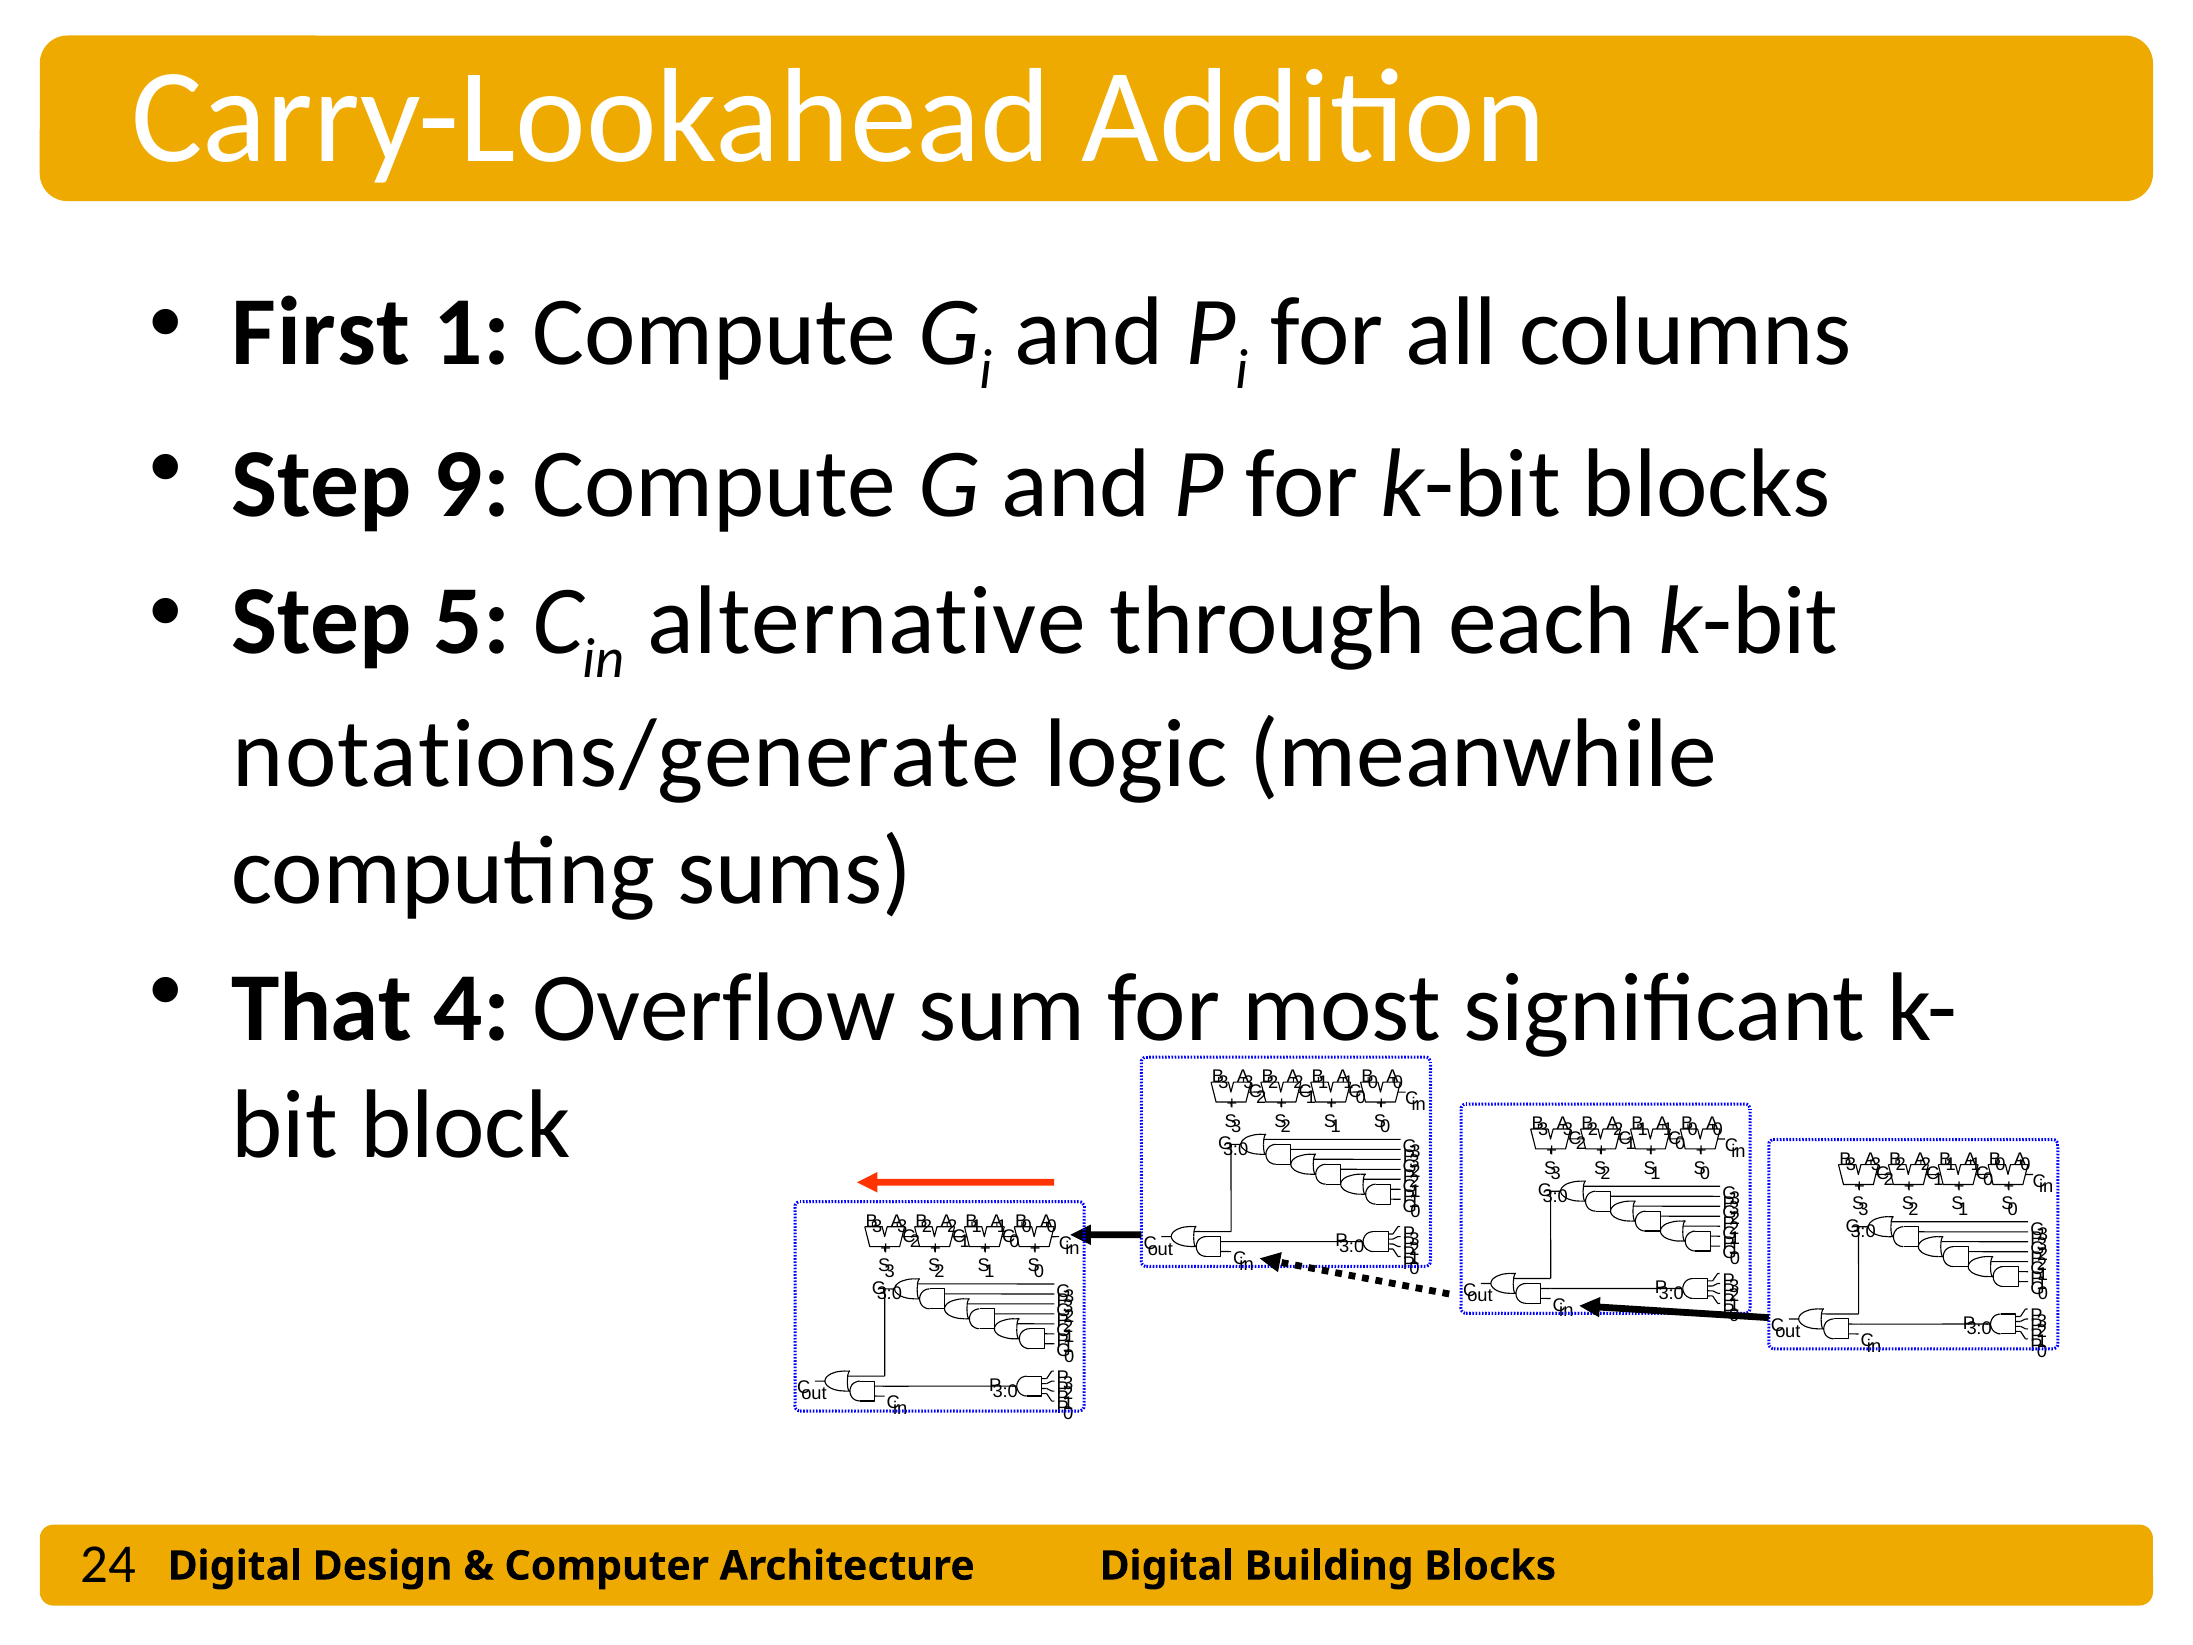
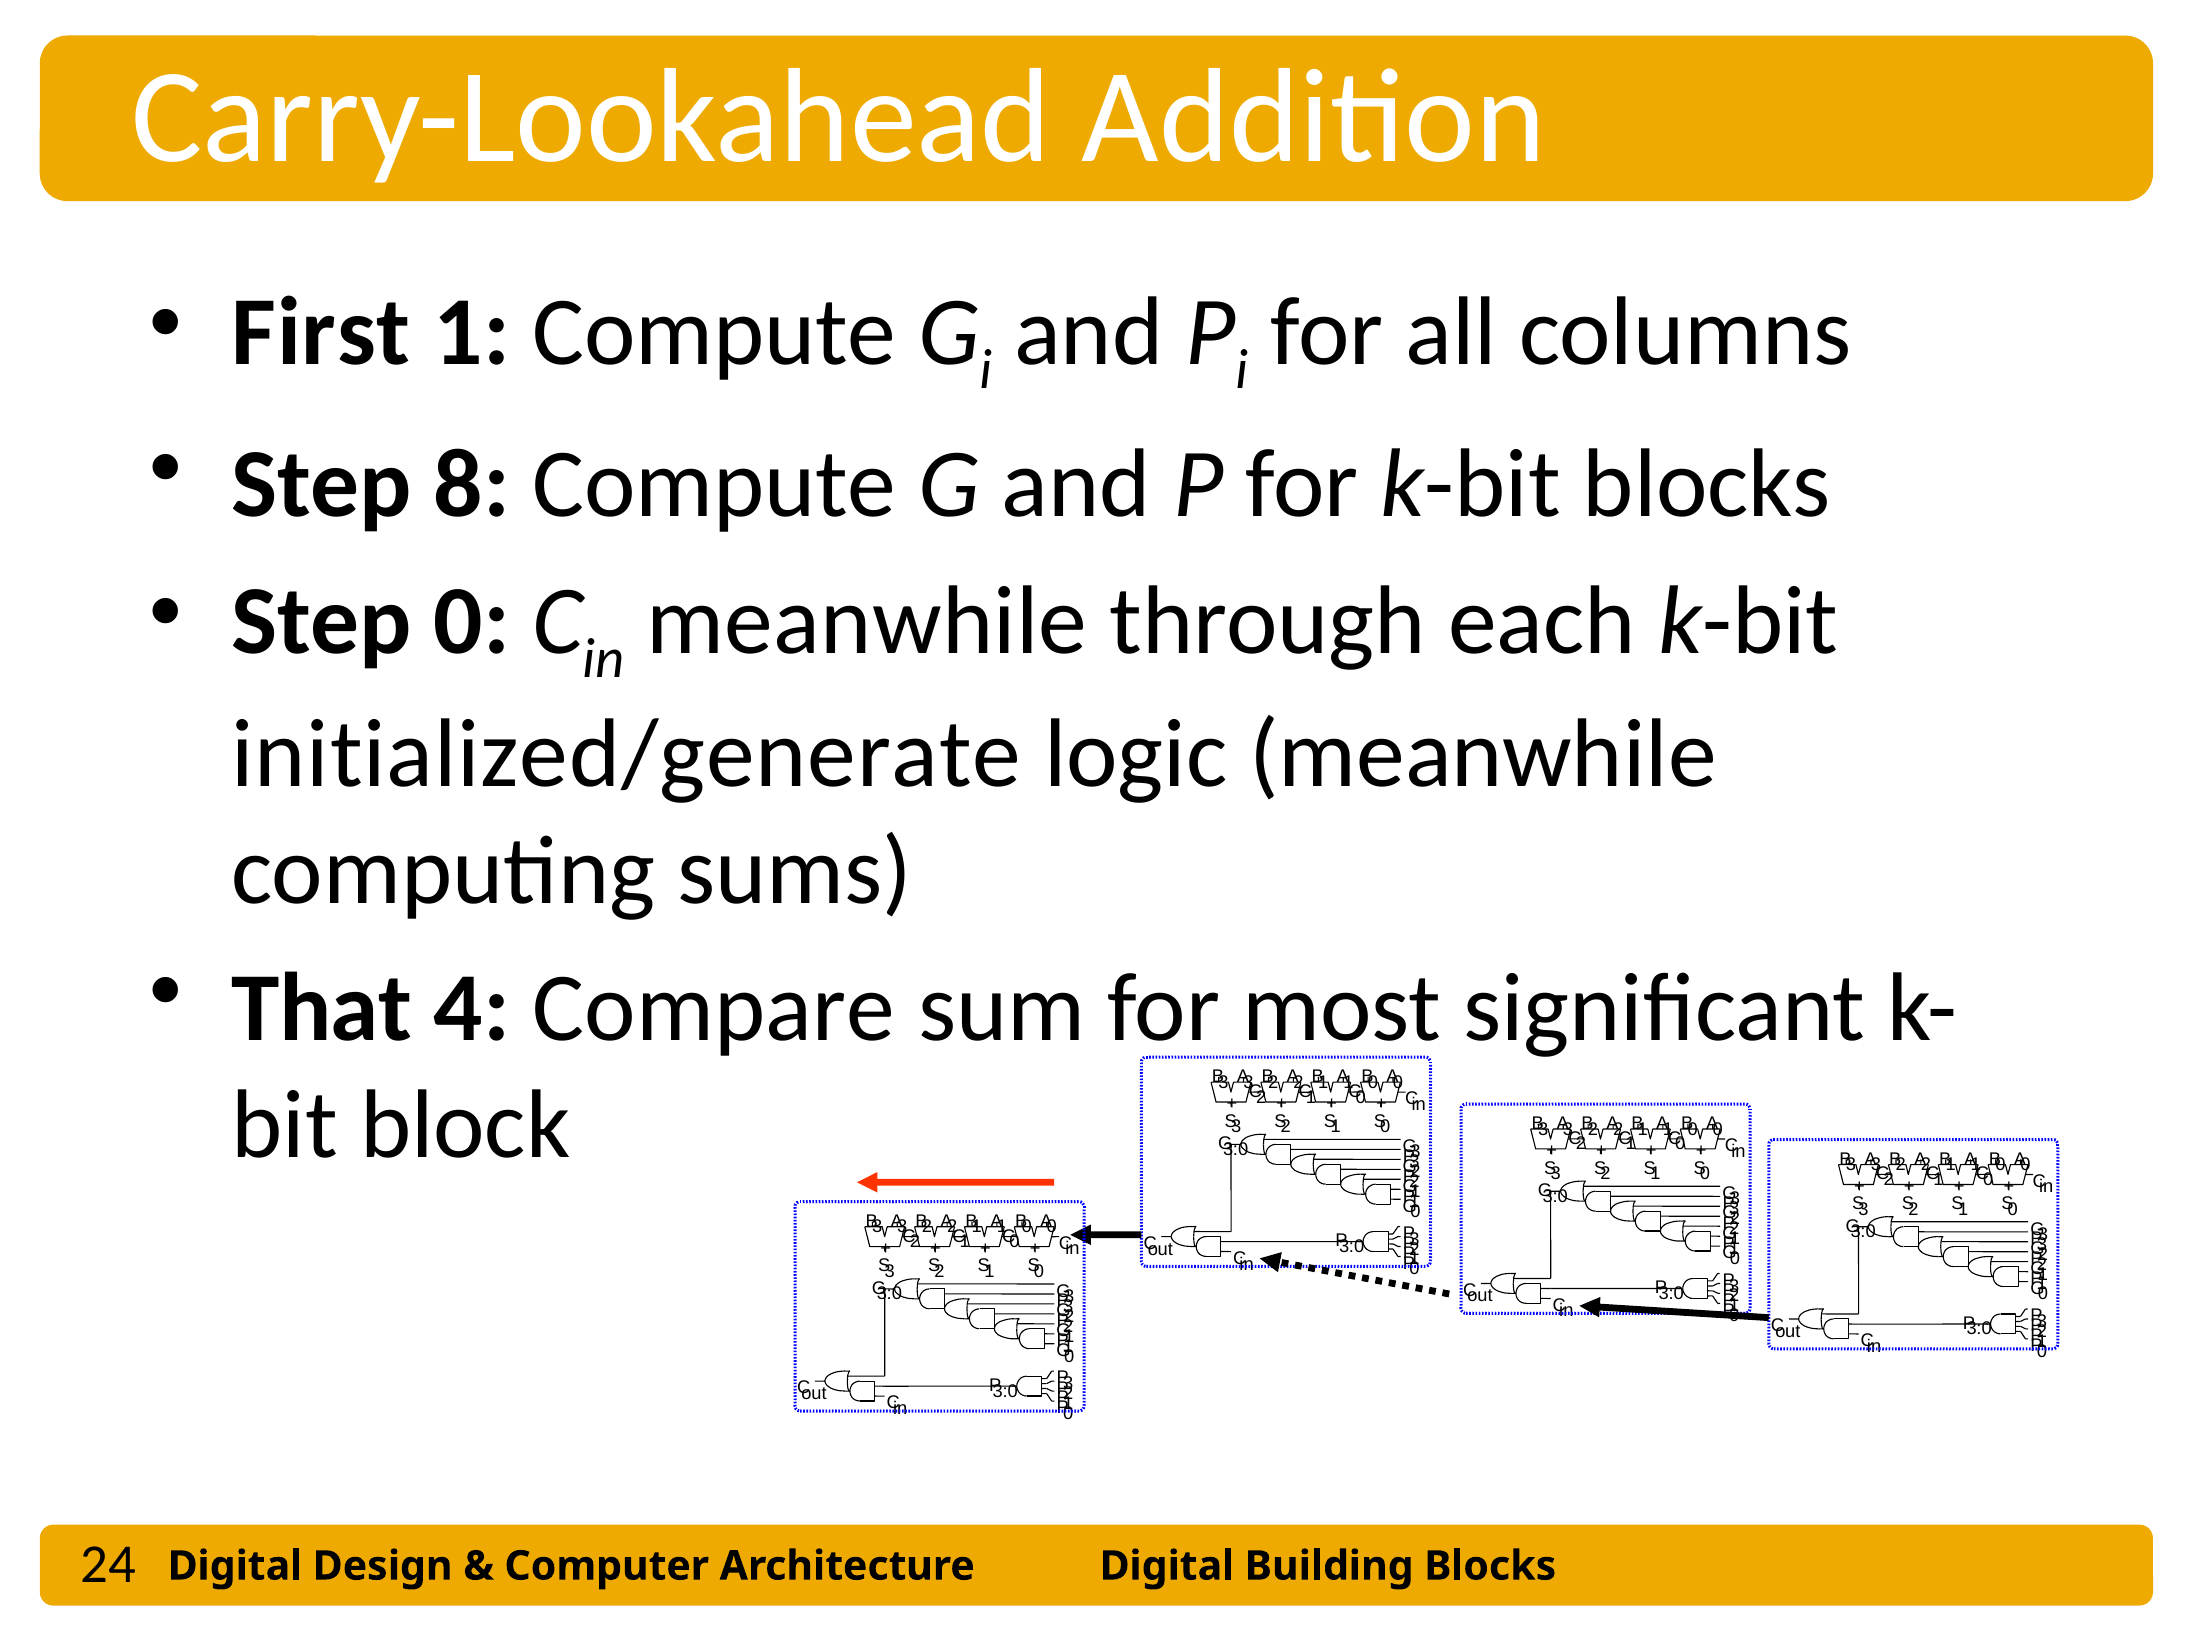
9: 9 -> 8 (472, 485)
5: 5 -> 0 (472, 621)
in alternative: alternative -> meanwhile (867, 621)
notations/generate: notations/generate -> initialized/generate (626, 754)
Overflow: Overflow -> Compare (714, 1008)
